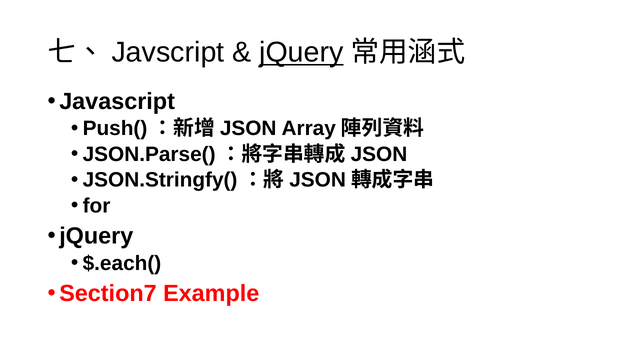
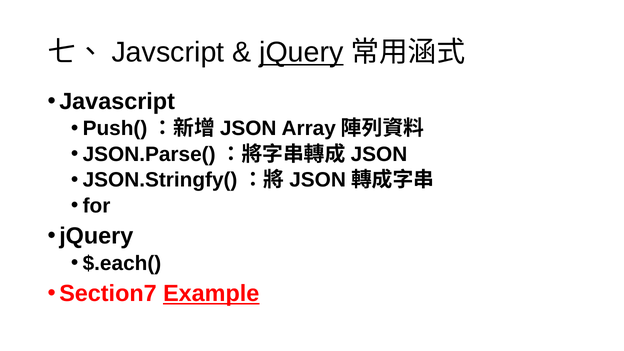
Example underline: none -> present (211, 294)
